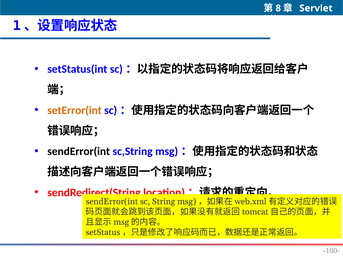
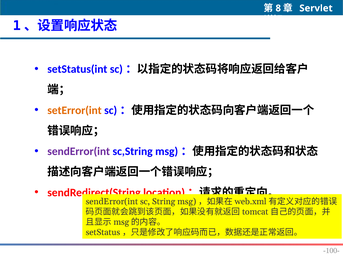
sendError(int colour: black -> purple (79, 152)
